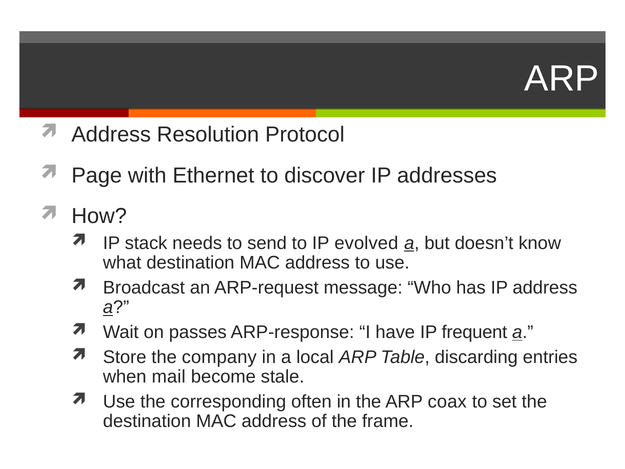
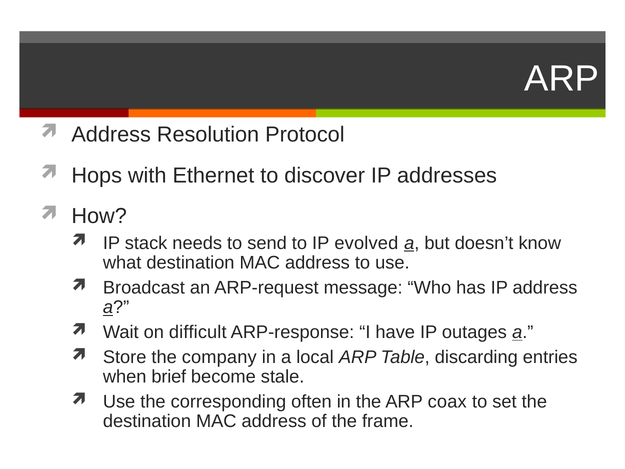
Page: Page -> Hops (97, 175)
passes: passes -> difficult (198, 332)
frequent: frequent -> outages (474, 332)
mail: mail -> brief (169, 377)
